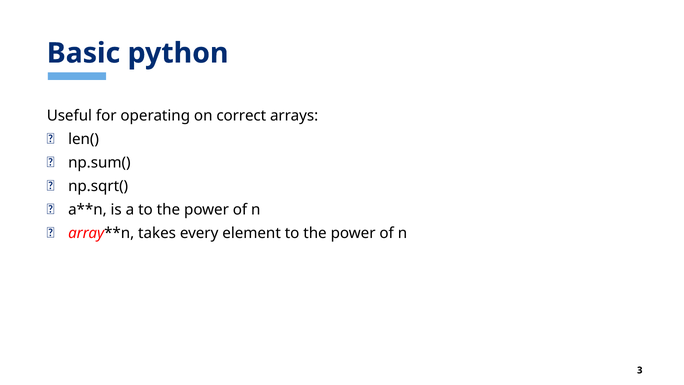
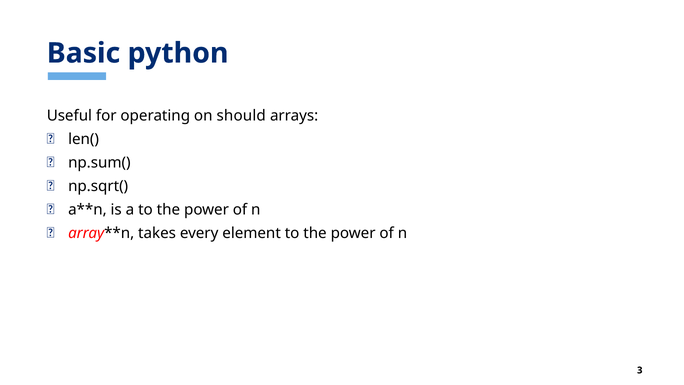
correct: correct -> should (241, 116)
